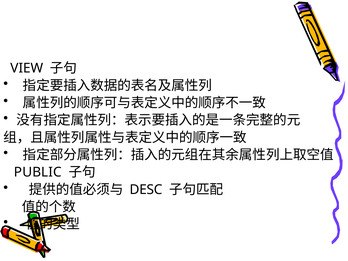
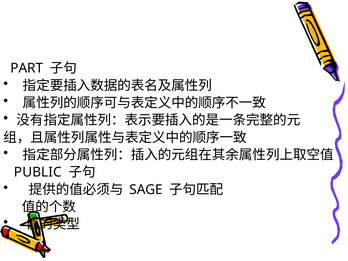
VIEW: VIEW -> PART (27, 68)
DESC: DESC -> SAGE (146, 190)
